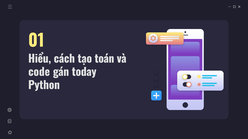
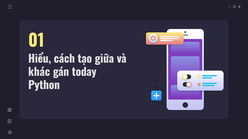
toán: toán -> giữa (104, 59)
code: code -> khác (39, 72)
